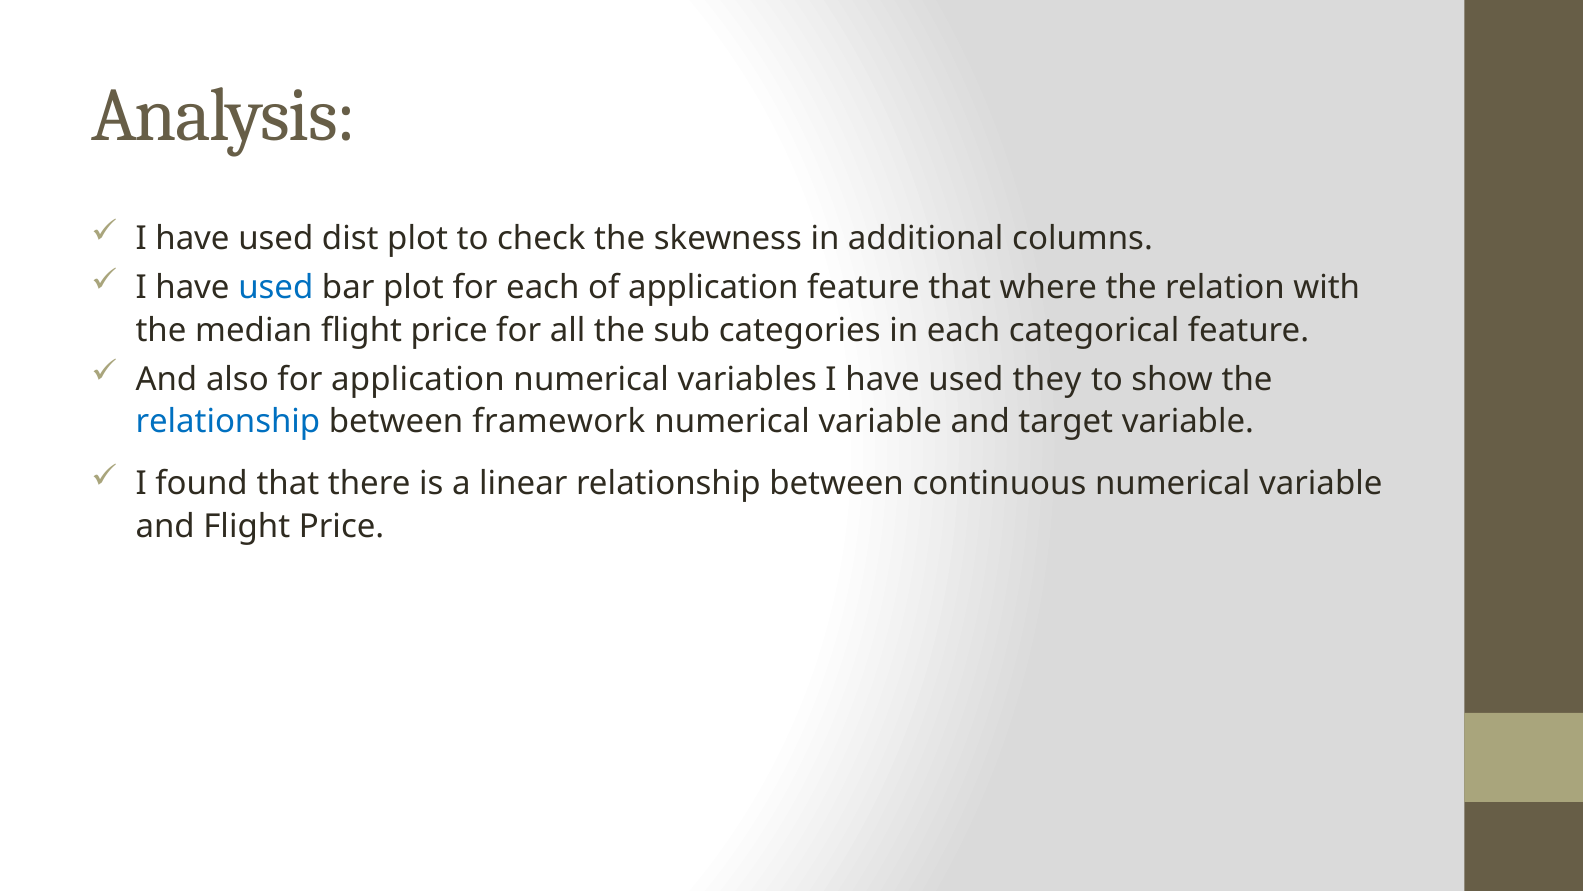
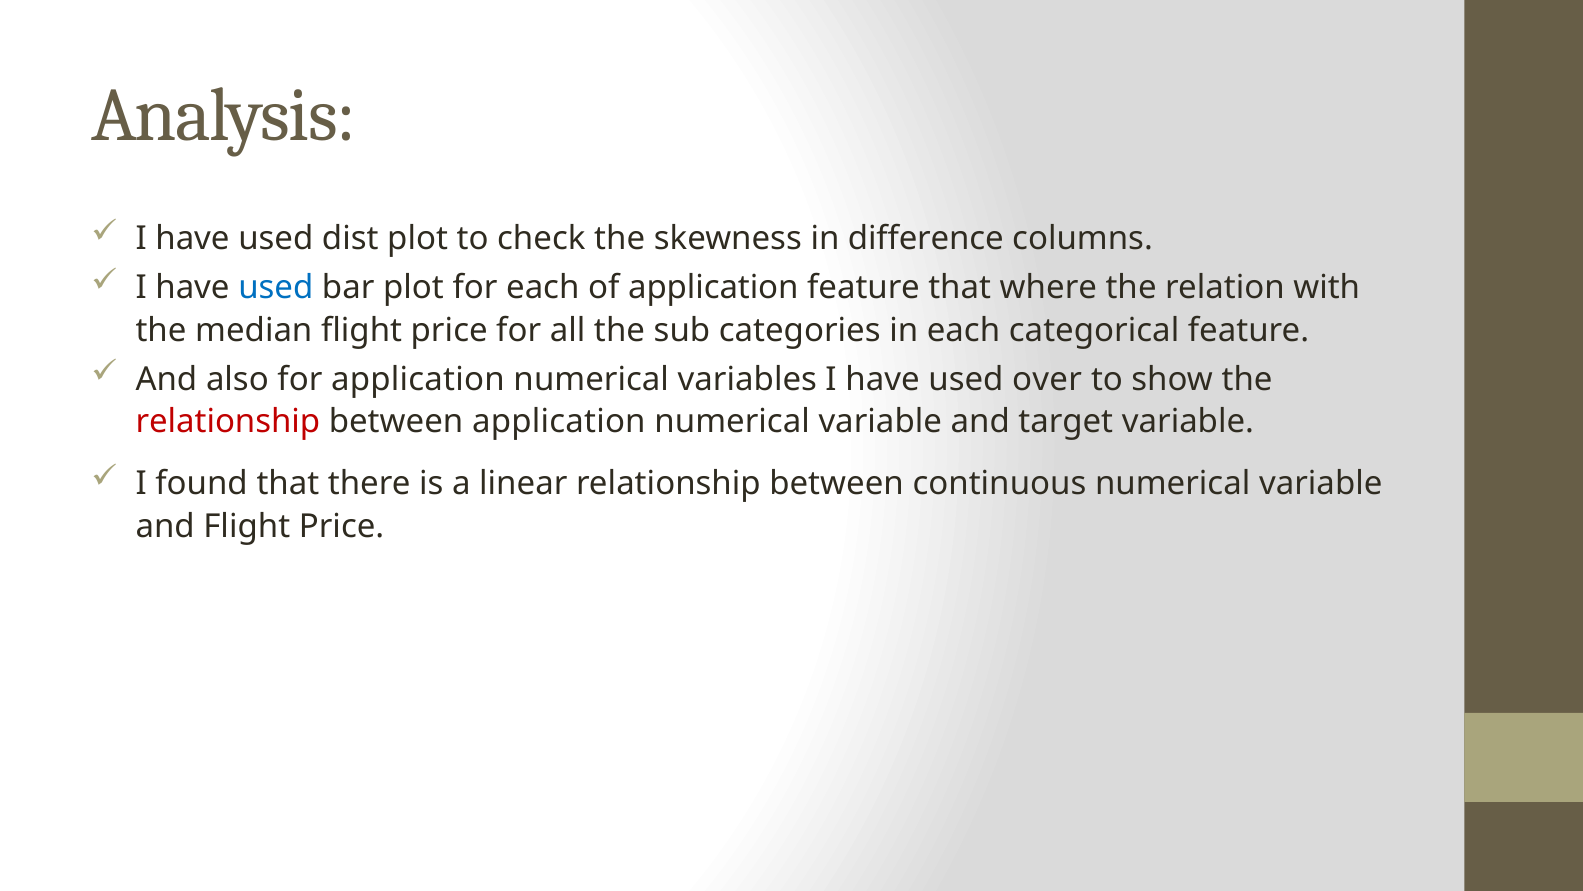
additional: additional -> difference (926, 239)
they: they -> over (1047, 379)
relationship colour: blue -> red (228, 421)
between framework: framework -> application (559, 421)
